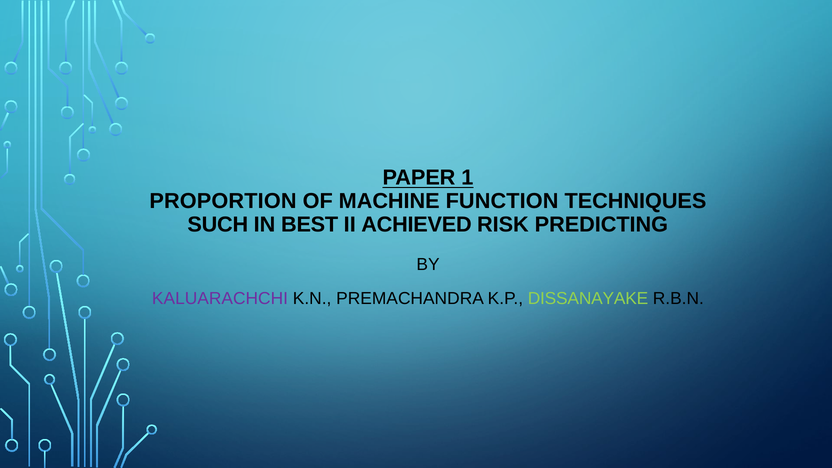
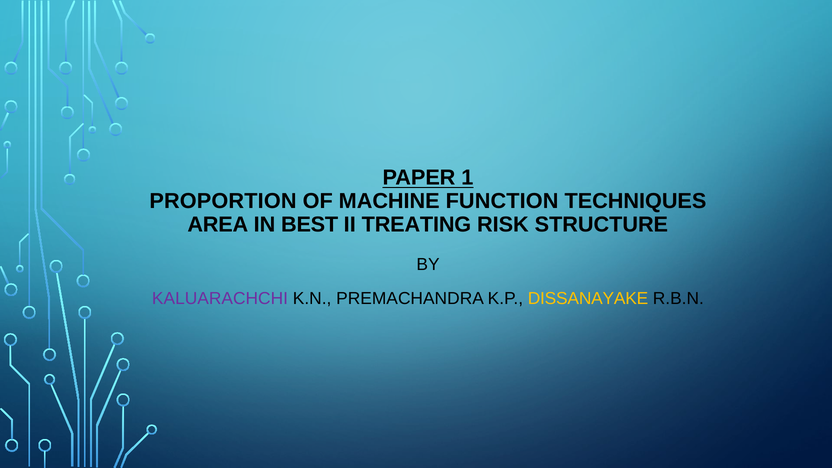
SUCH: SUCH -> AREA (218, 225)
ACHIEVED: ACHIEVED -> TREATING (416, 225)
PREDICTING: PREDICTING -> STRUCTURE (601, 225)
DISSANAYAKE colour: light green -> yellow (588, 298)
